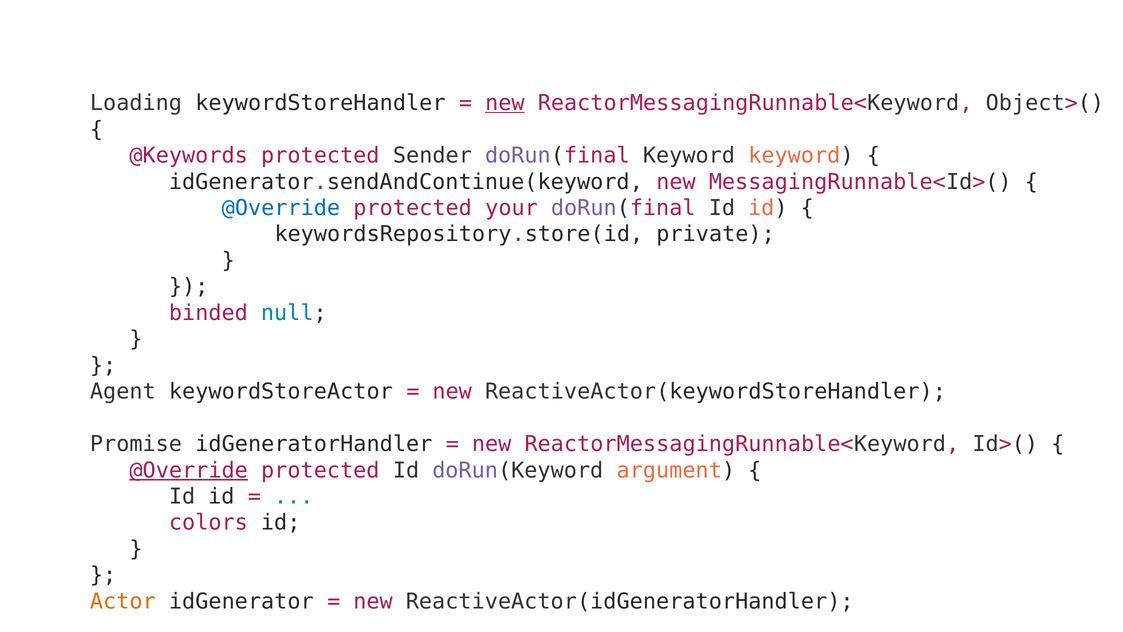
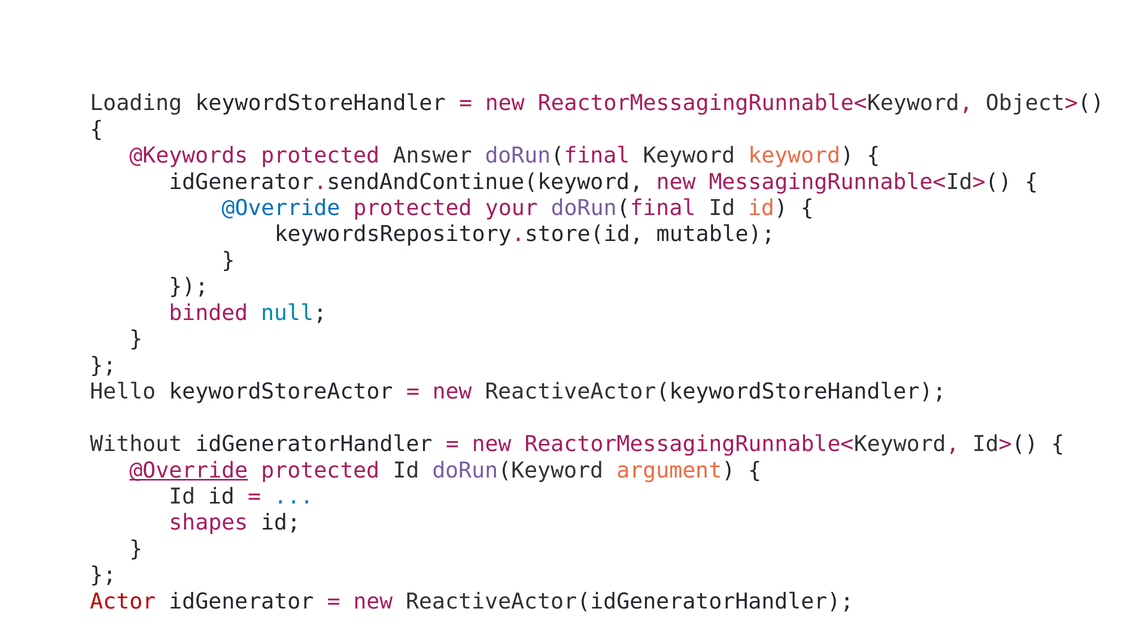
new underline: present -> none (505, 103)
Sender: Sender -> Answer (432, 155)
private: private -> mutable (716, 234)
Agent: Agent -> Hello (123, 391)
Promise: Promise -> Without (136, 444)
colors: colors -> shapes (208, 523)
Actor colour: orange -> red (123, 601)
